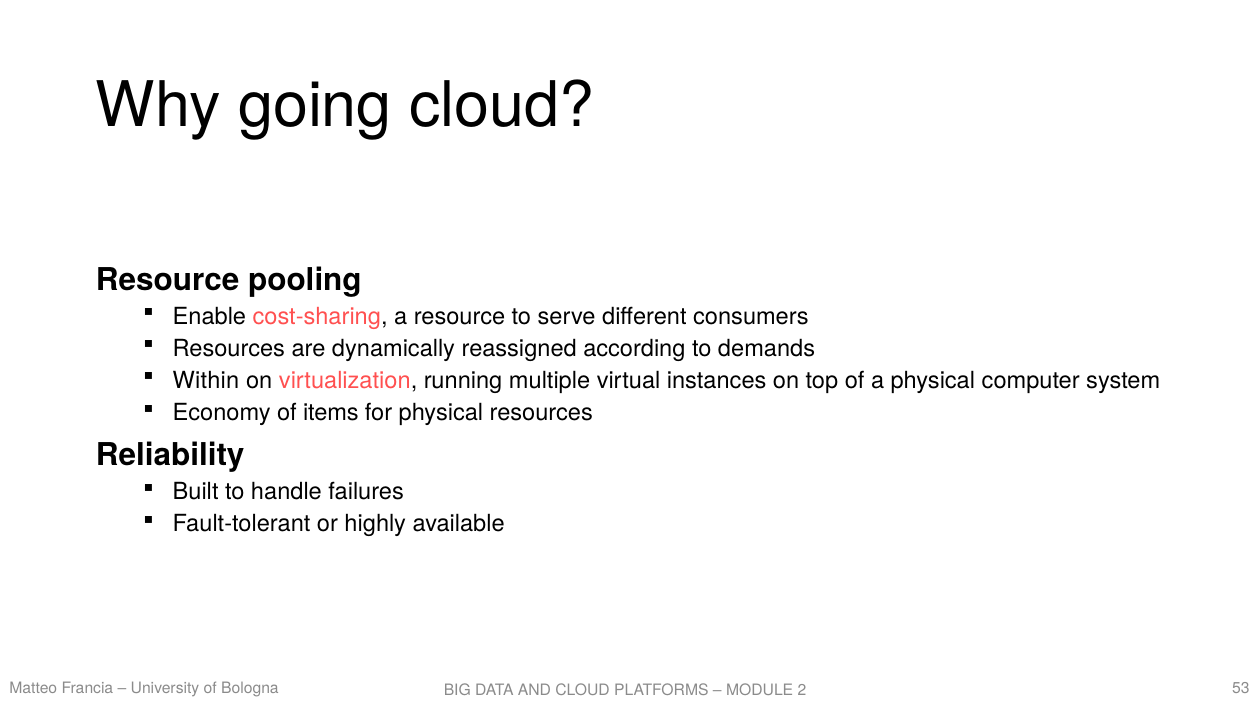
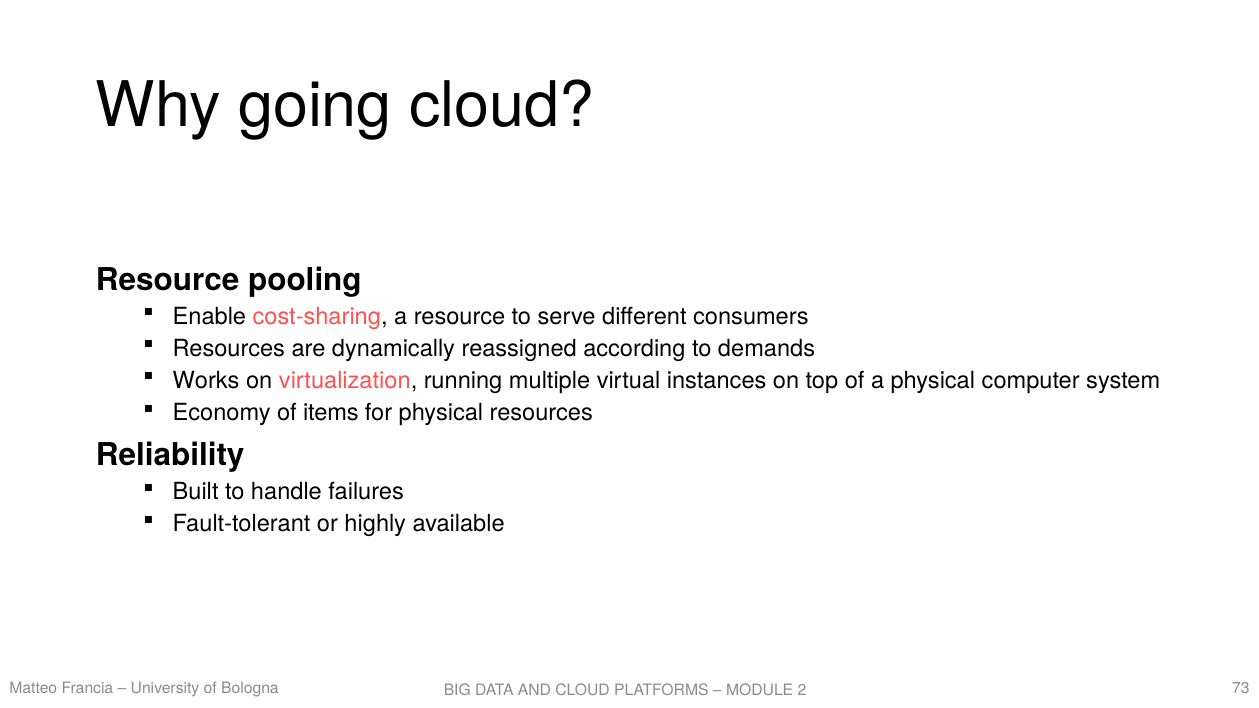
Within: Within -> Works (206, 381)
53: 53 -> 73 (1241, 689)
